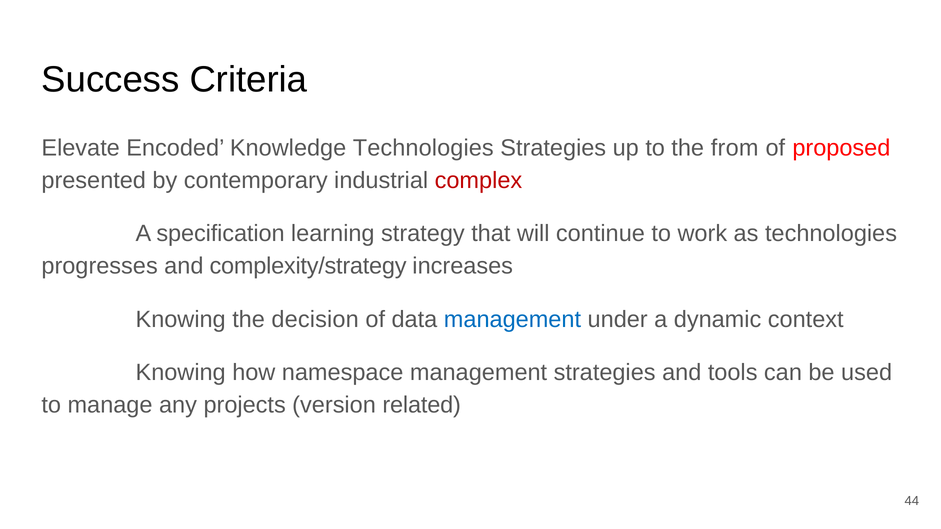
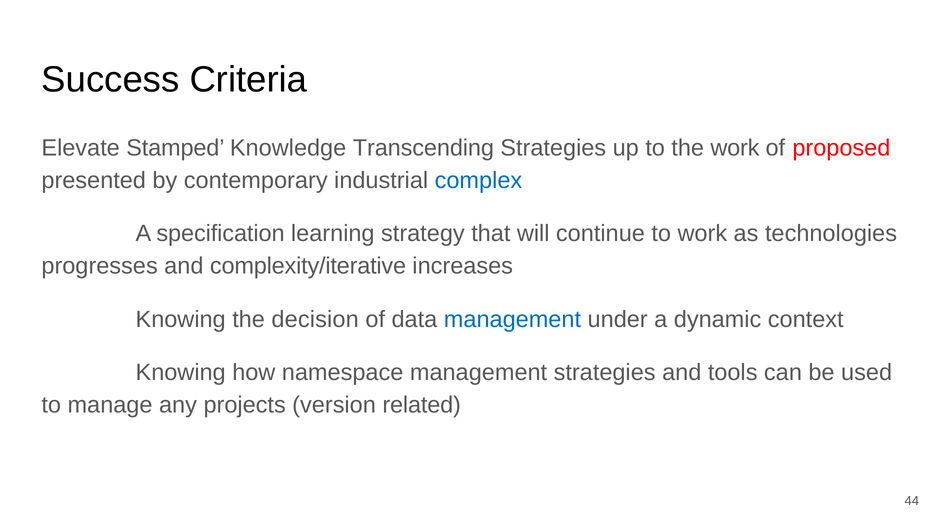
Encoded: Encoded -> Stamped (175, 148)
Knowledge Technologies: Technologies -> Transcending (423, 148)
the from: from -> work (735, 148)
complex colour: red -> blue (478, 180)
complexity/strategy: complexity/strategy -> complexity/iterative (308, 266)
